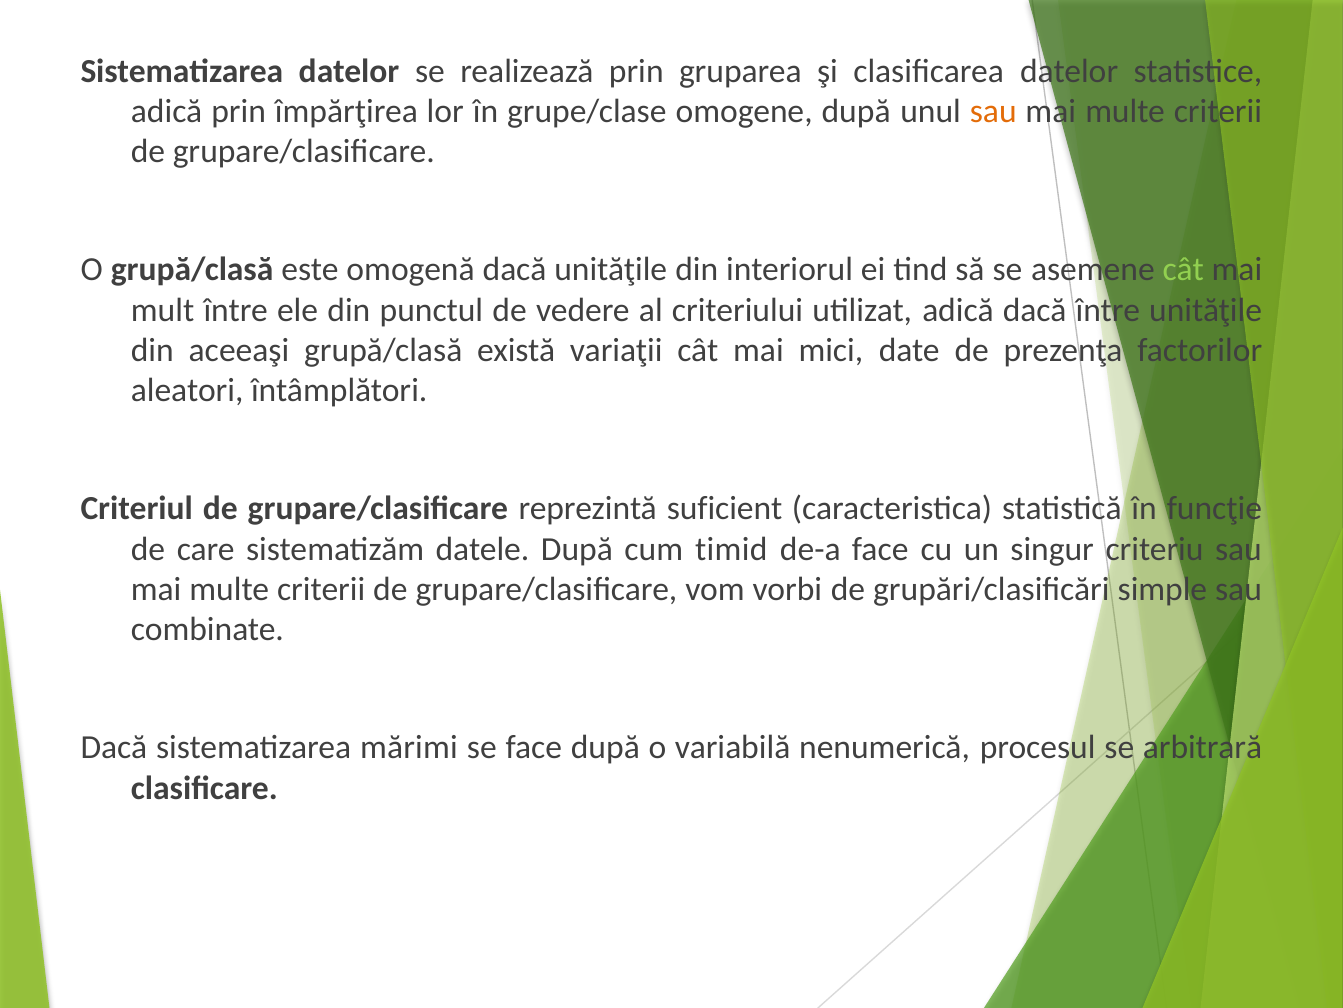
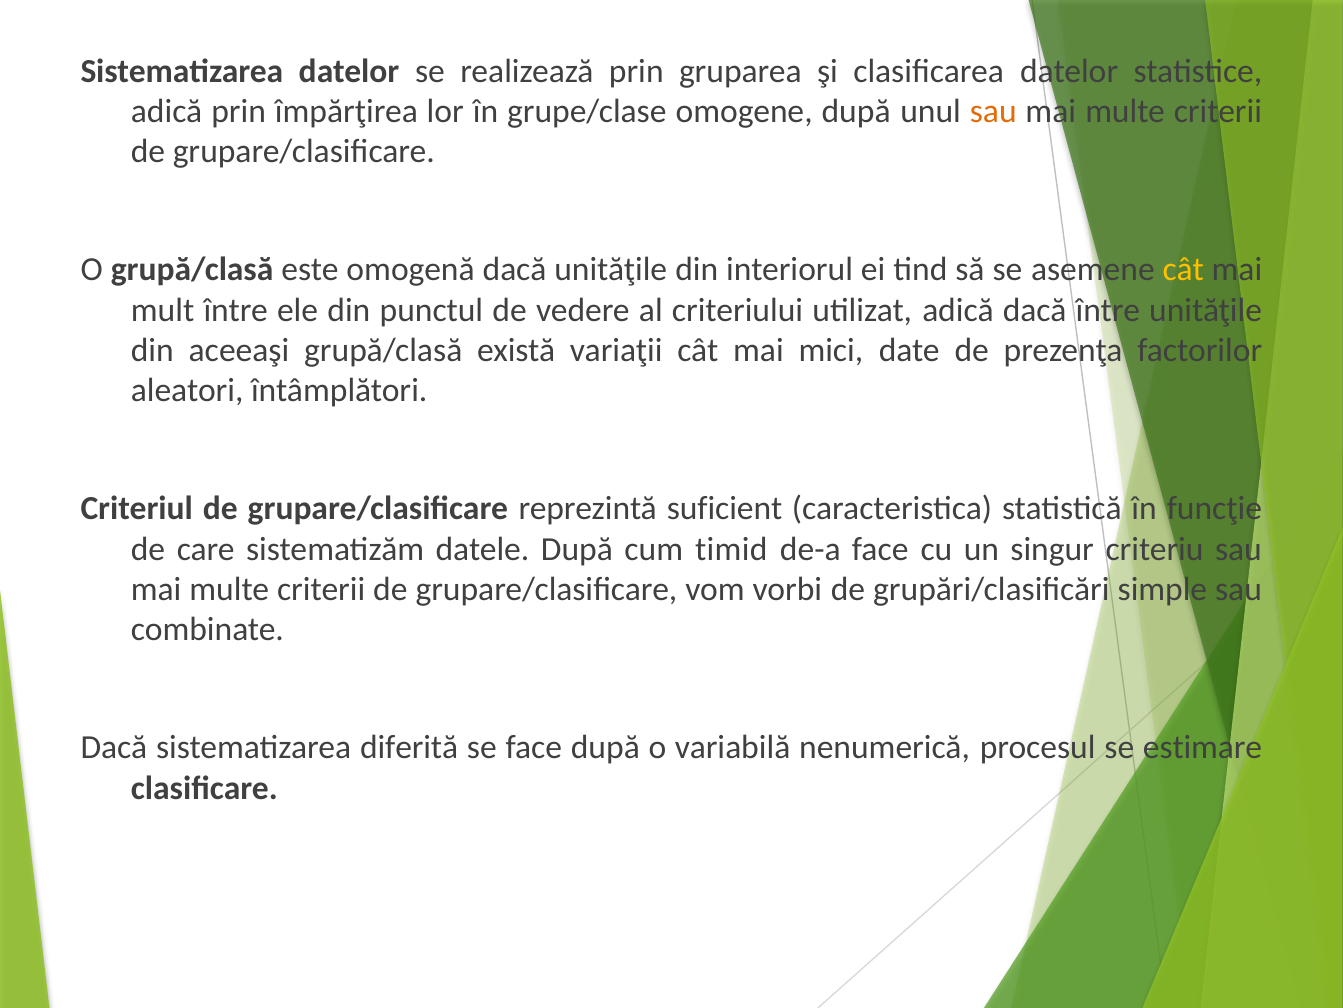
cât colour: light green -> yellow (1183, 270)
mărimi: mărimi -> diferită (409, 747)
arbitrară: arbitrară -> estimare (1203, 747)
